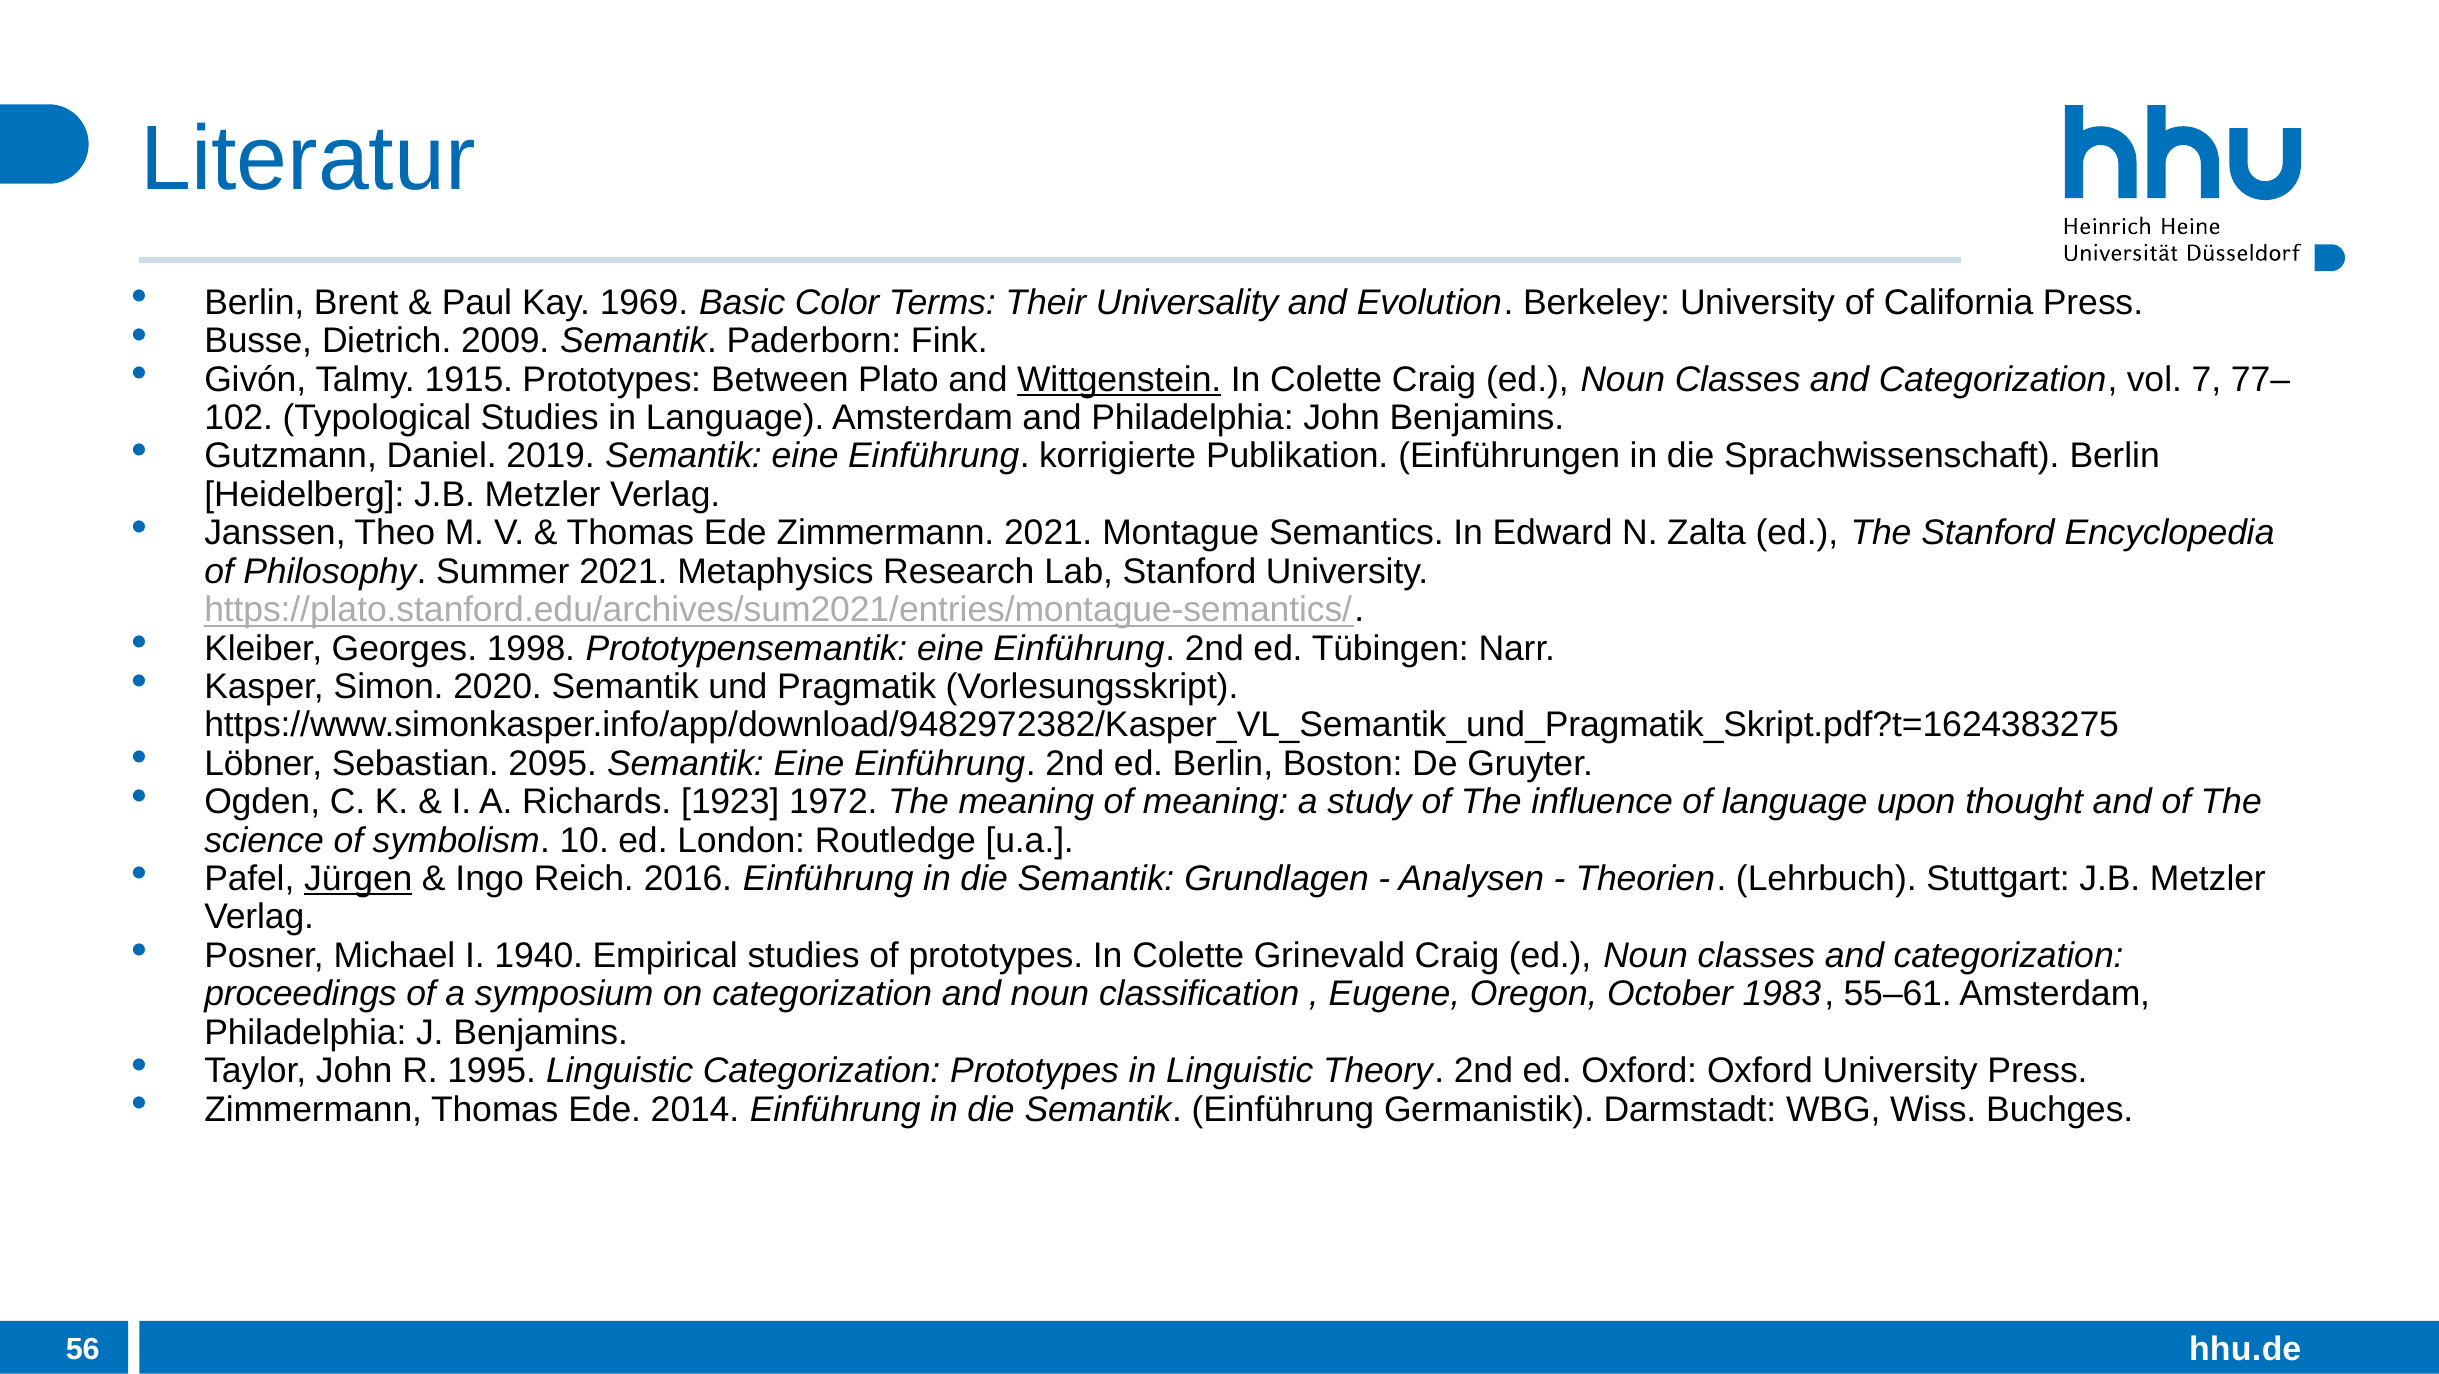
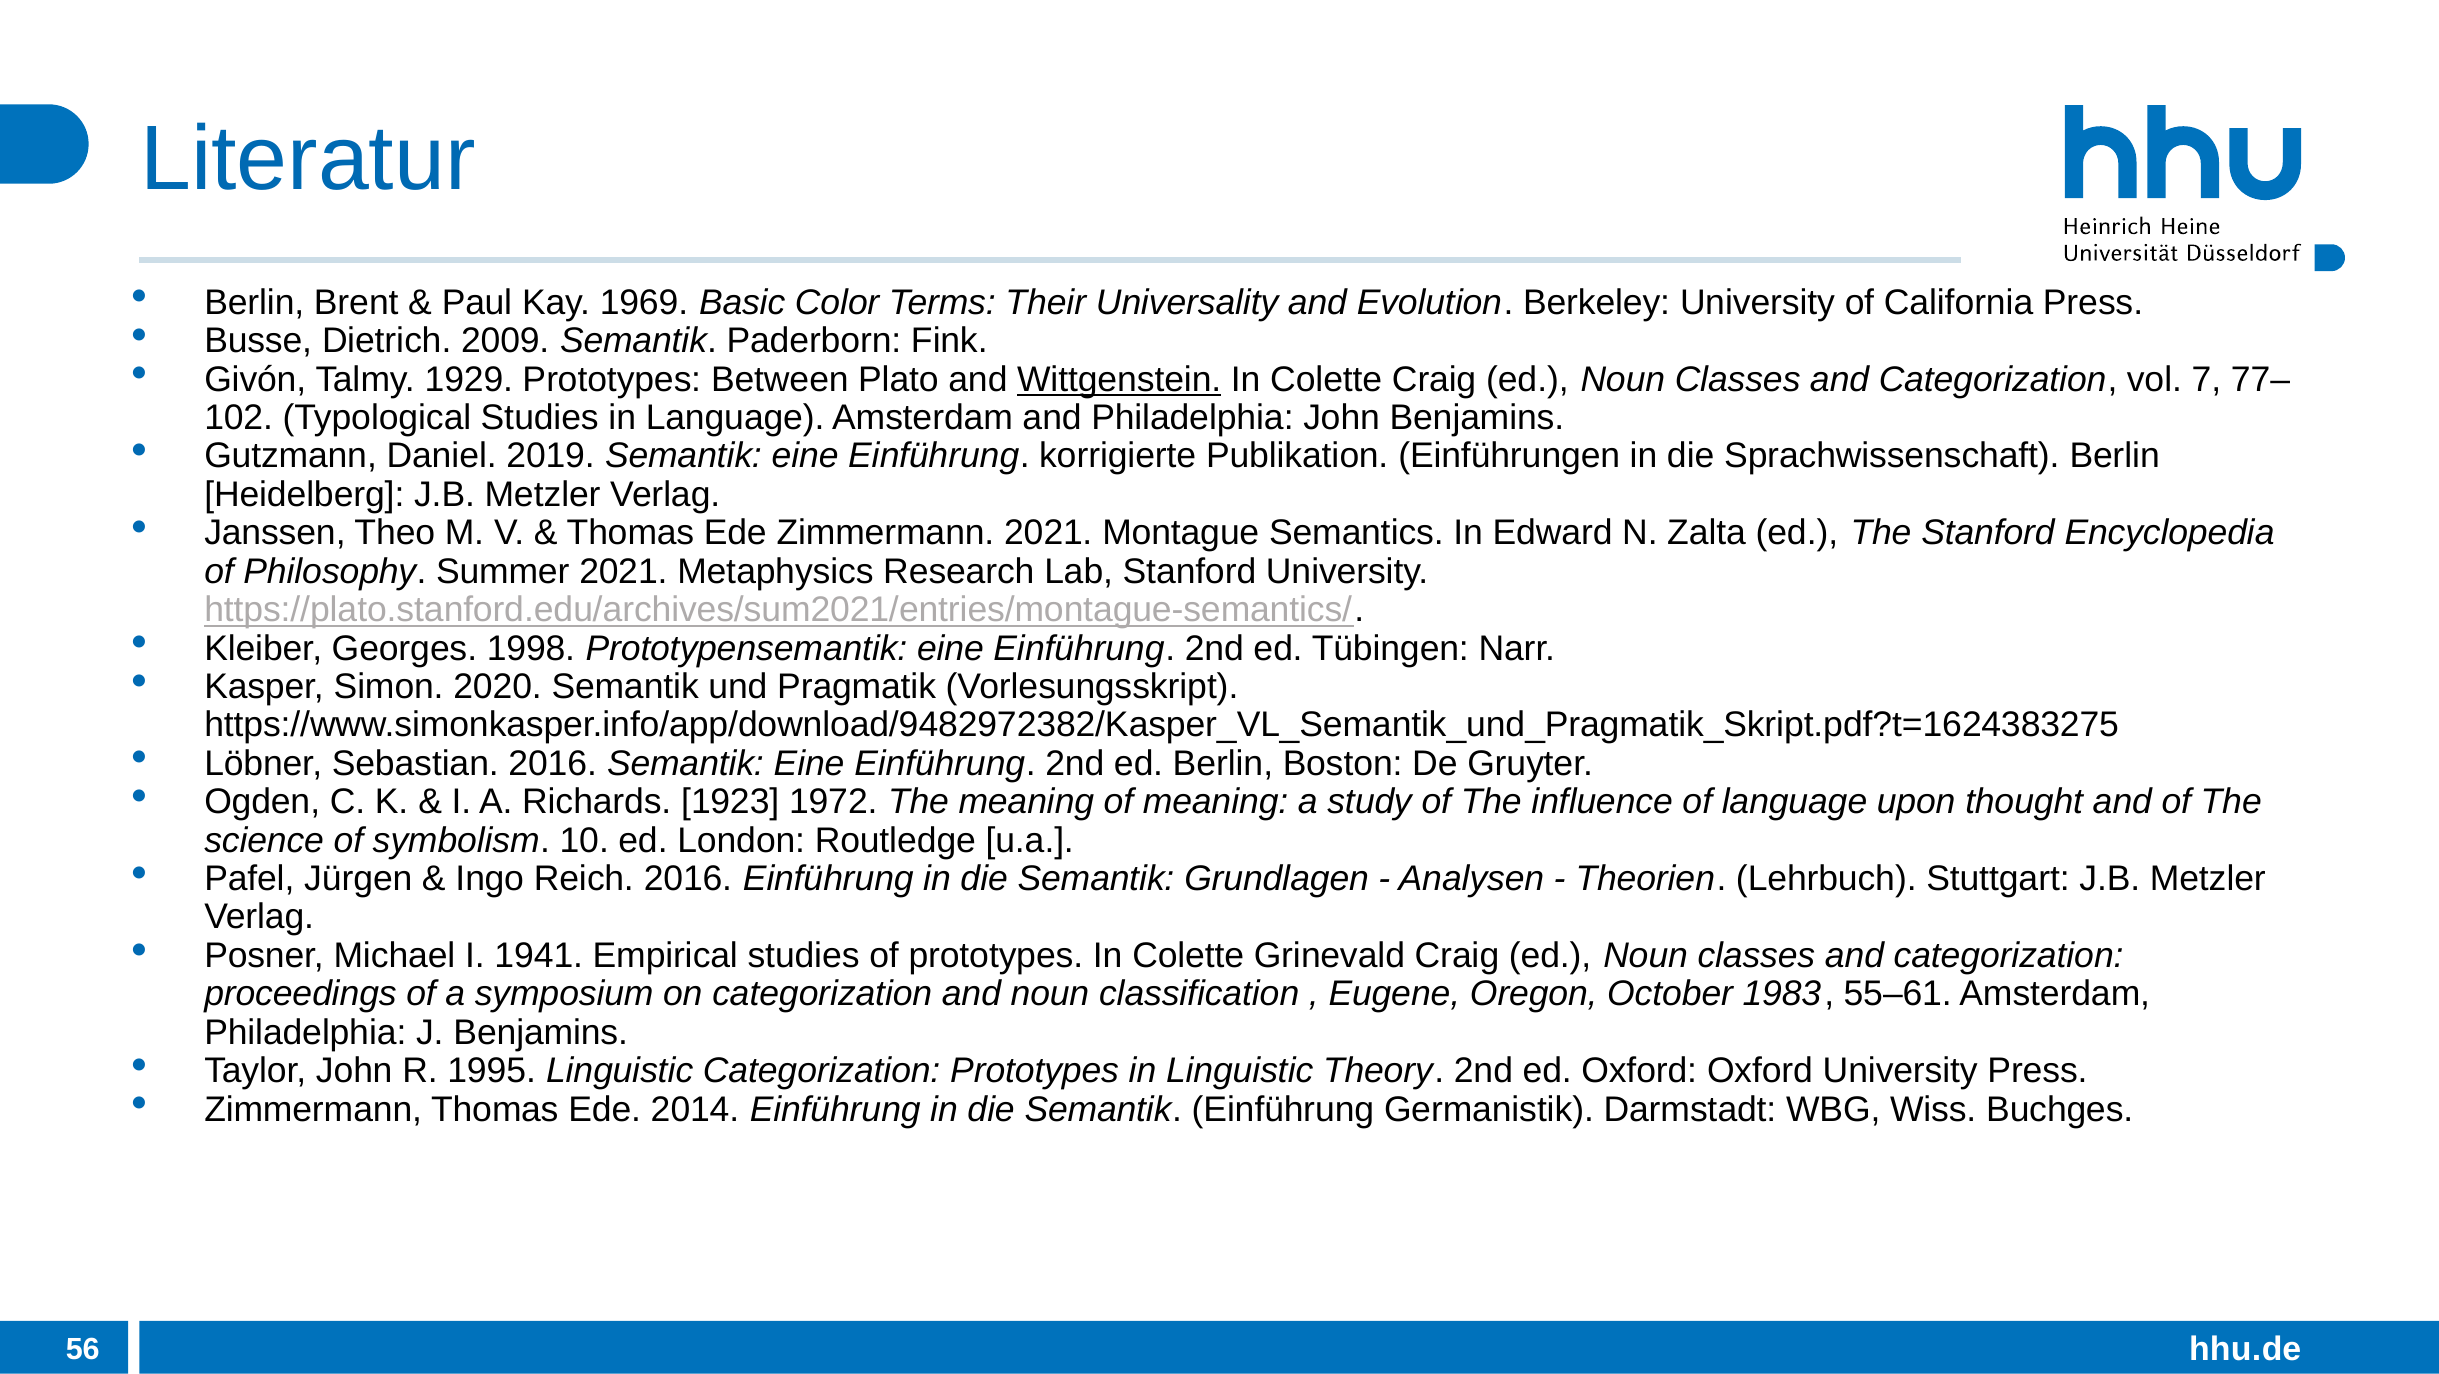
1915: 1915 -> 1929 (469, 379)
Sebastian 2095: 2095 -> 2016 (553, 763)
Jürgen underline: present -> none (358, 879)
1940: 1940 -> 1941 (539, 955)
